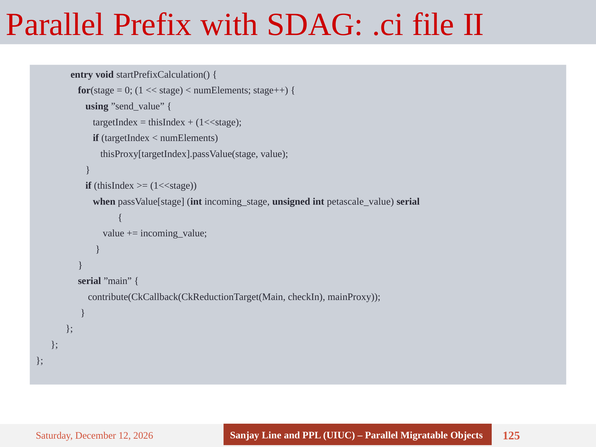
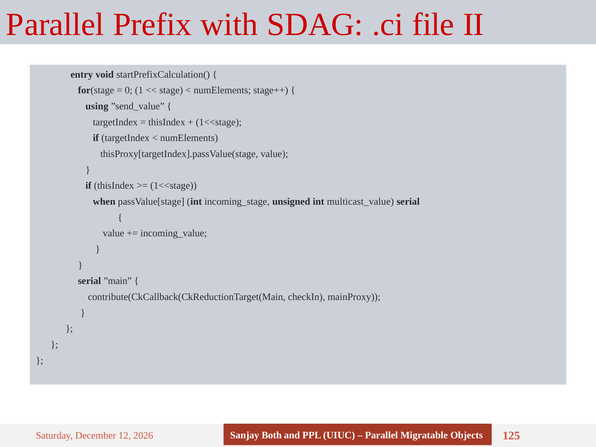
petascale_value: petascale_value -> multicast_value (360, 202)
Line: Line -> Both (272, 435)
